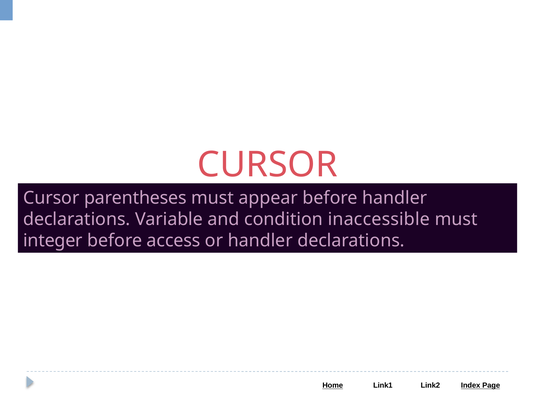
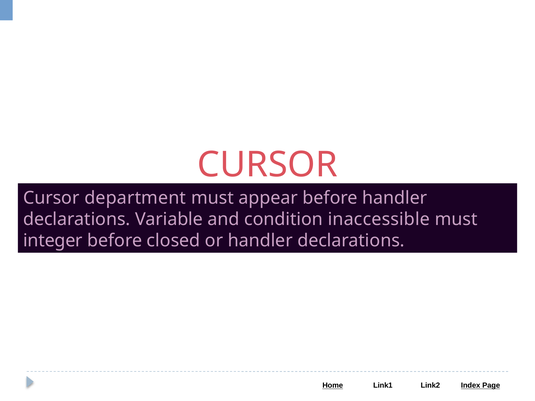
parentheses: parentheses -> department (135, 198)
access: access -> closed (173, 241)
